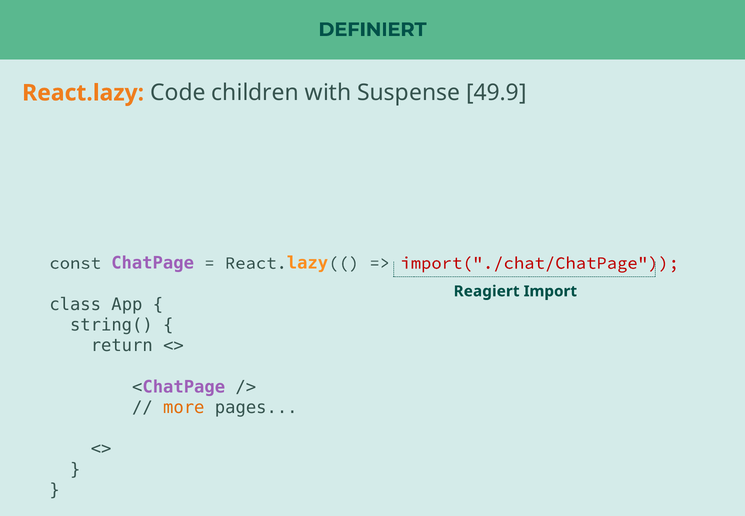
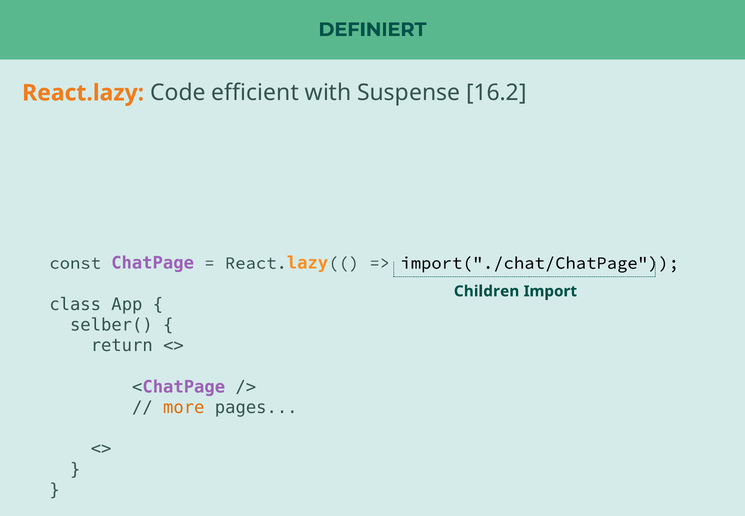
children: children -> efficient (255, 93)
49.9: 49.9 -> 16.2 (496, 93)
import("./chat/ChatPage colour: red -> black (540, 263)
Reagiert: Reagiert -> Children (487, 291)
string(: string( -> selber( (111, 325)
